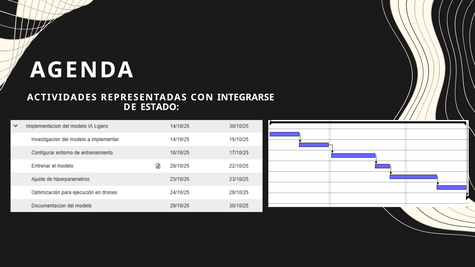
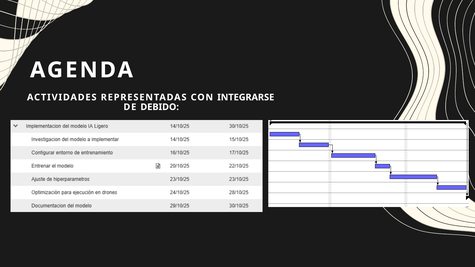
ESTADO: ESTADO -> DEBIDO (160, 107)
